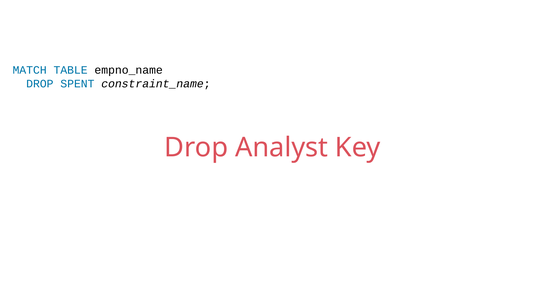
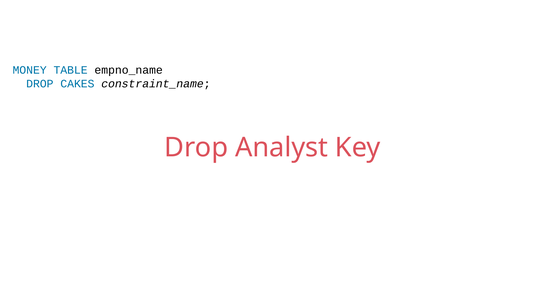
MATCH: MATCH -> MONEY (30, 70)
SPENT: SPENT -> CAKES (77, 84)
